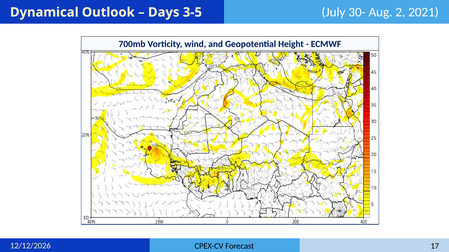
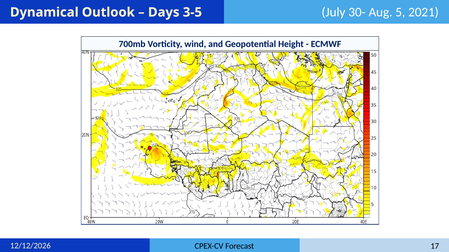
2: 2 -> 5 (400, 12)
